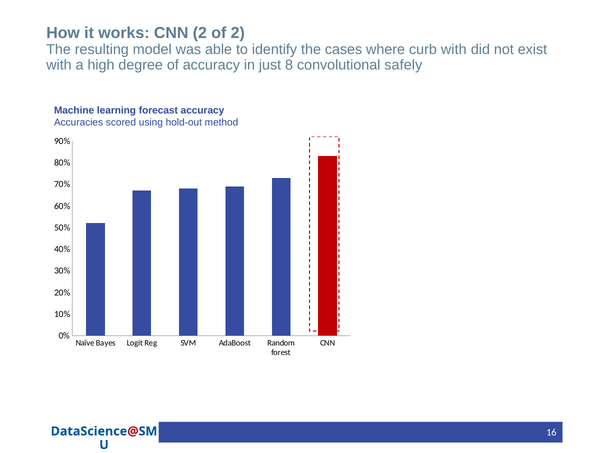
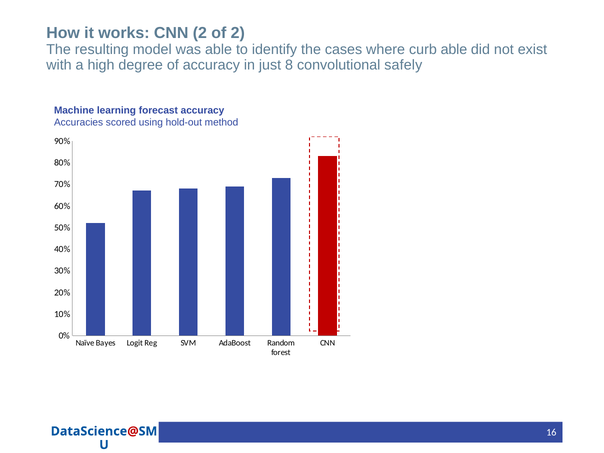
curb with: with -> able (454, 49)
